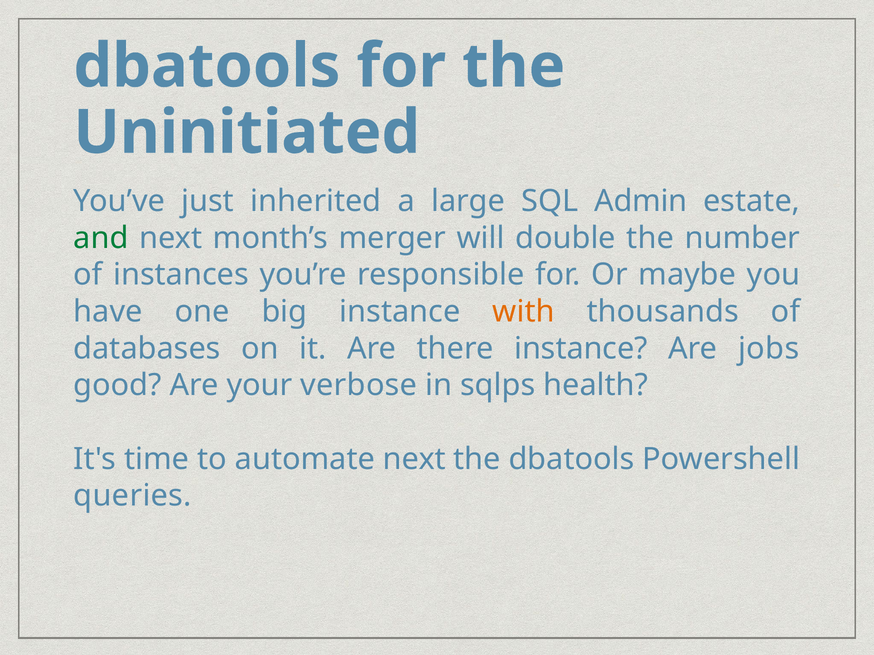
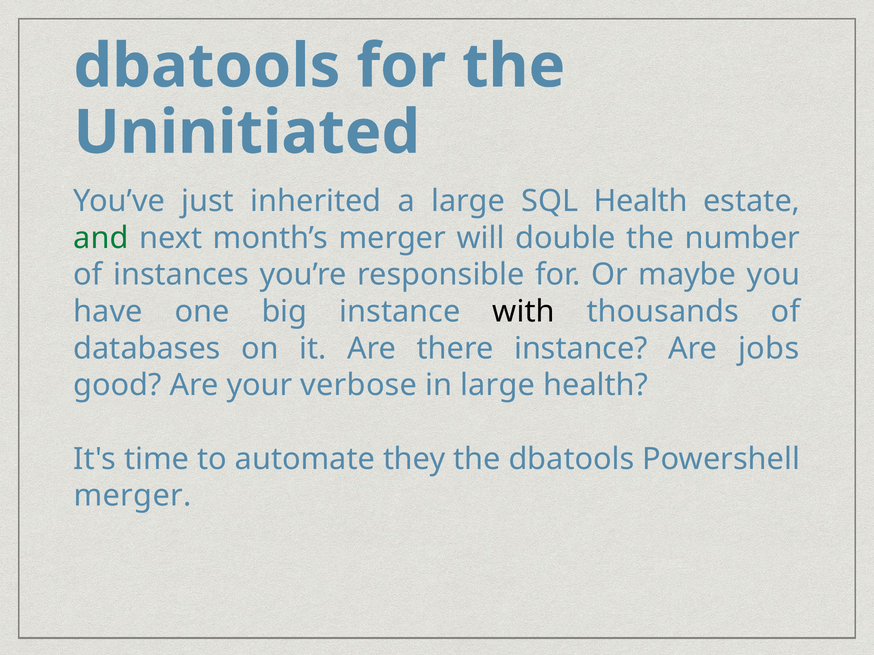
SQL Admin: Admin -> Health (641, 201)
with colour: orange -> black (524, 312)
in sqlps: sqlps -> large (498, 386)
automate next: next -> they (414, 459)
queries: queries -> merger (133, 496)
